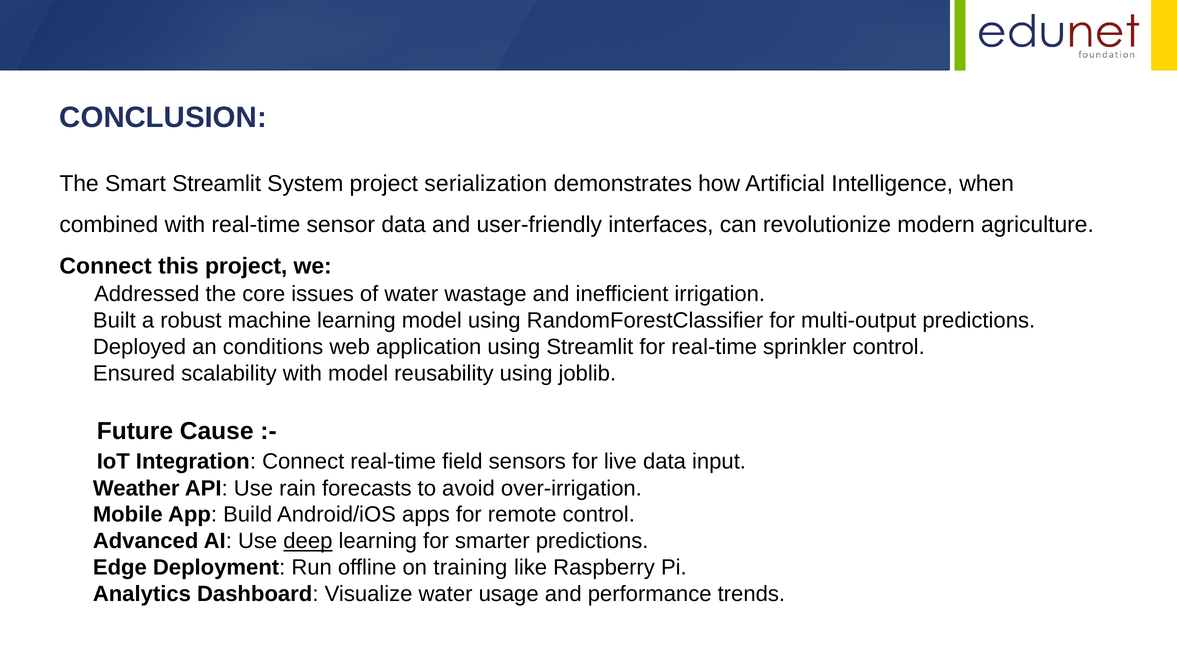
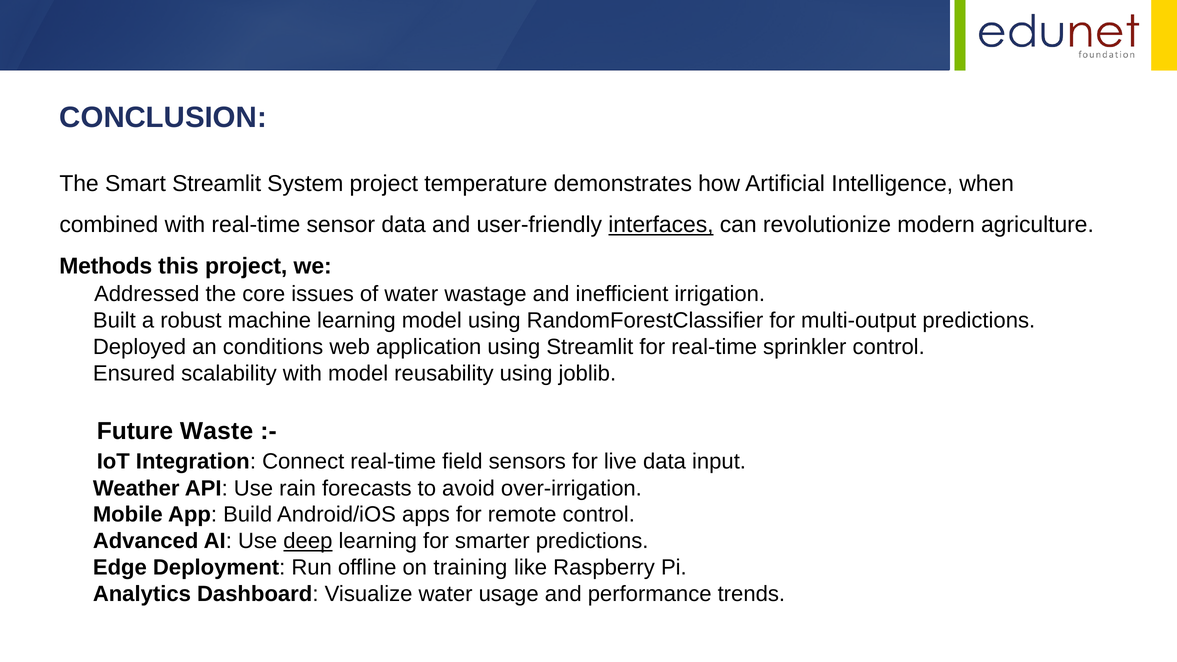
serialization: serialization -> temperature (486, 184)
interfaces underline: none -> present (661, 225)
Connect: Connect -> Methods (106, 266)
Cause: Cause -> Waste (217, 431)
